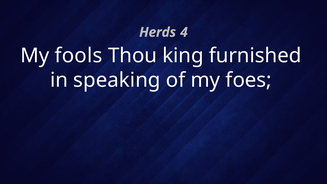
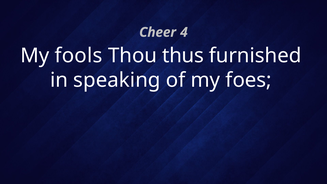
Herds: Herds -> Cheer (158, 32)
king: king -> thus (183, 56)
